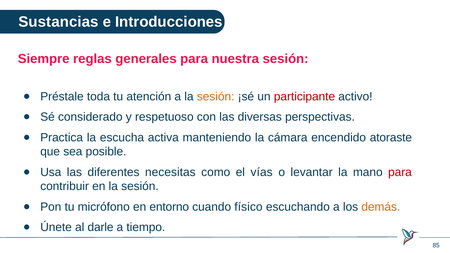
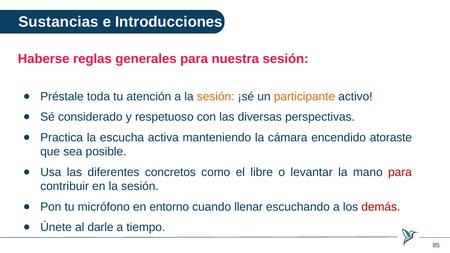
Siempre: Siempre -> Haberse (44, 59)
participante colour: red -> orange (304, 97)
necesitas: necesitas -> concretos (170, 172)
vías: vías -> libre (262, 172)
físico: físico -> llenar (249, 207)
demás colour: orange -> red (381, 207)
